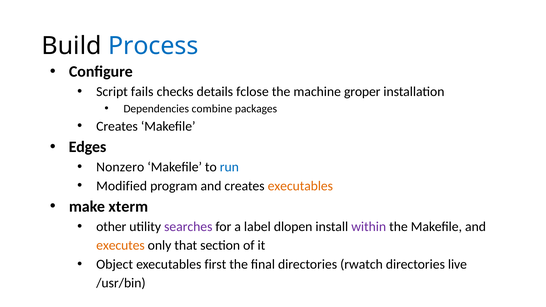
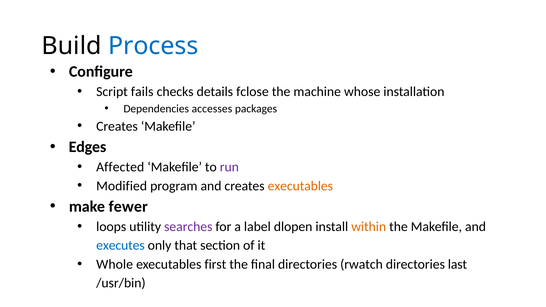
groper: groper -> whose (362, 92)
combine: combine -> accesses (212, 109)
Nonzero: Nonzero -> Affected (120, 167)
run colour: blue -> purple (229, 167)
xterm: xterm -> fewer (128, 207)
other: other -> loops (111, 227)
within colour: purple -> orange (369, 227)
executes colour: orange -> blue (120, 246)
Object: Object -> Whole (115, 264)
live: live -> last (457, 264)
